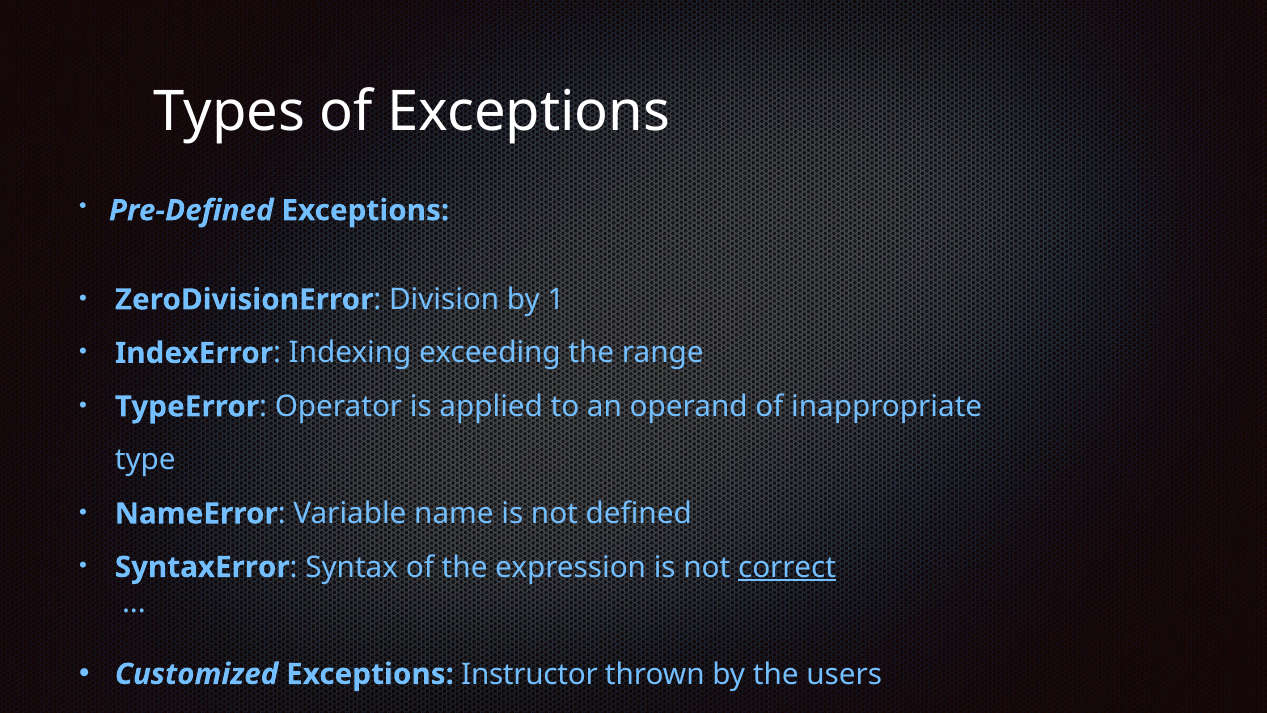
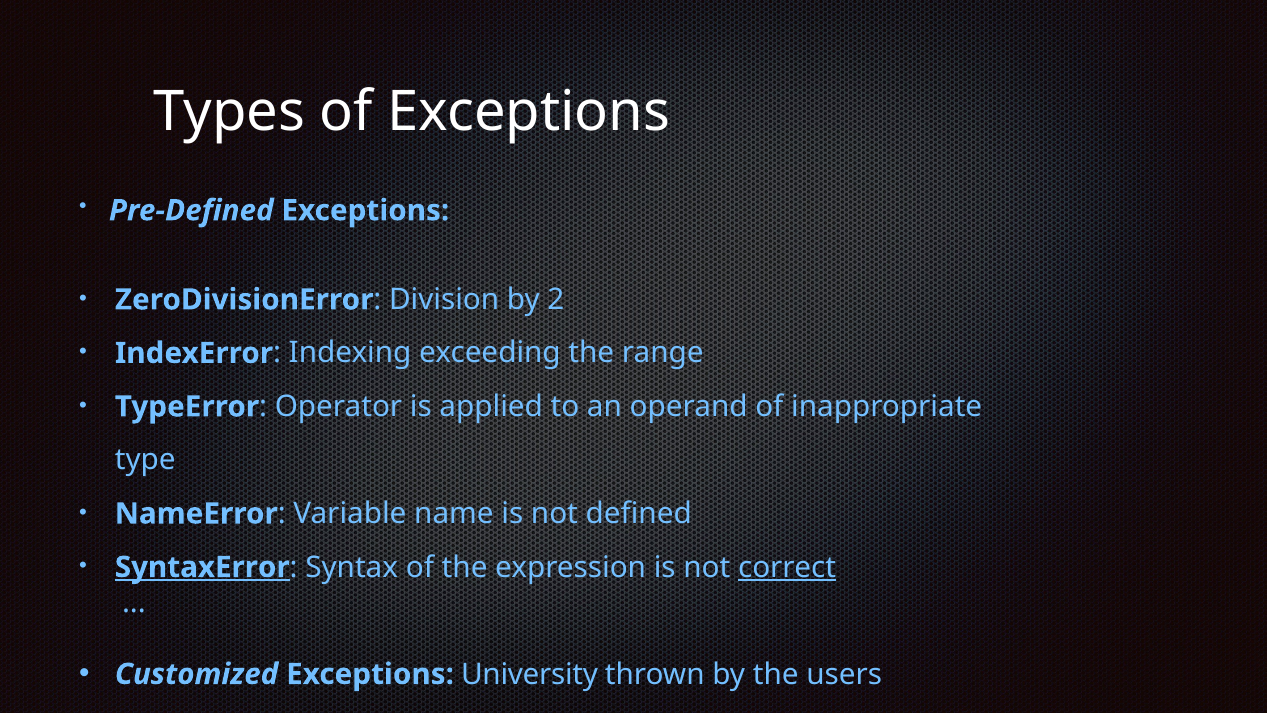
1: 1 -> 2 (556, 300)
SyntaxError underline: none -> present (202, 567)
Instructor: Instructor -> University (530, 674)
